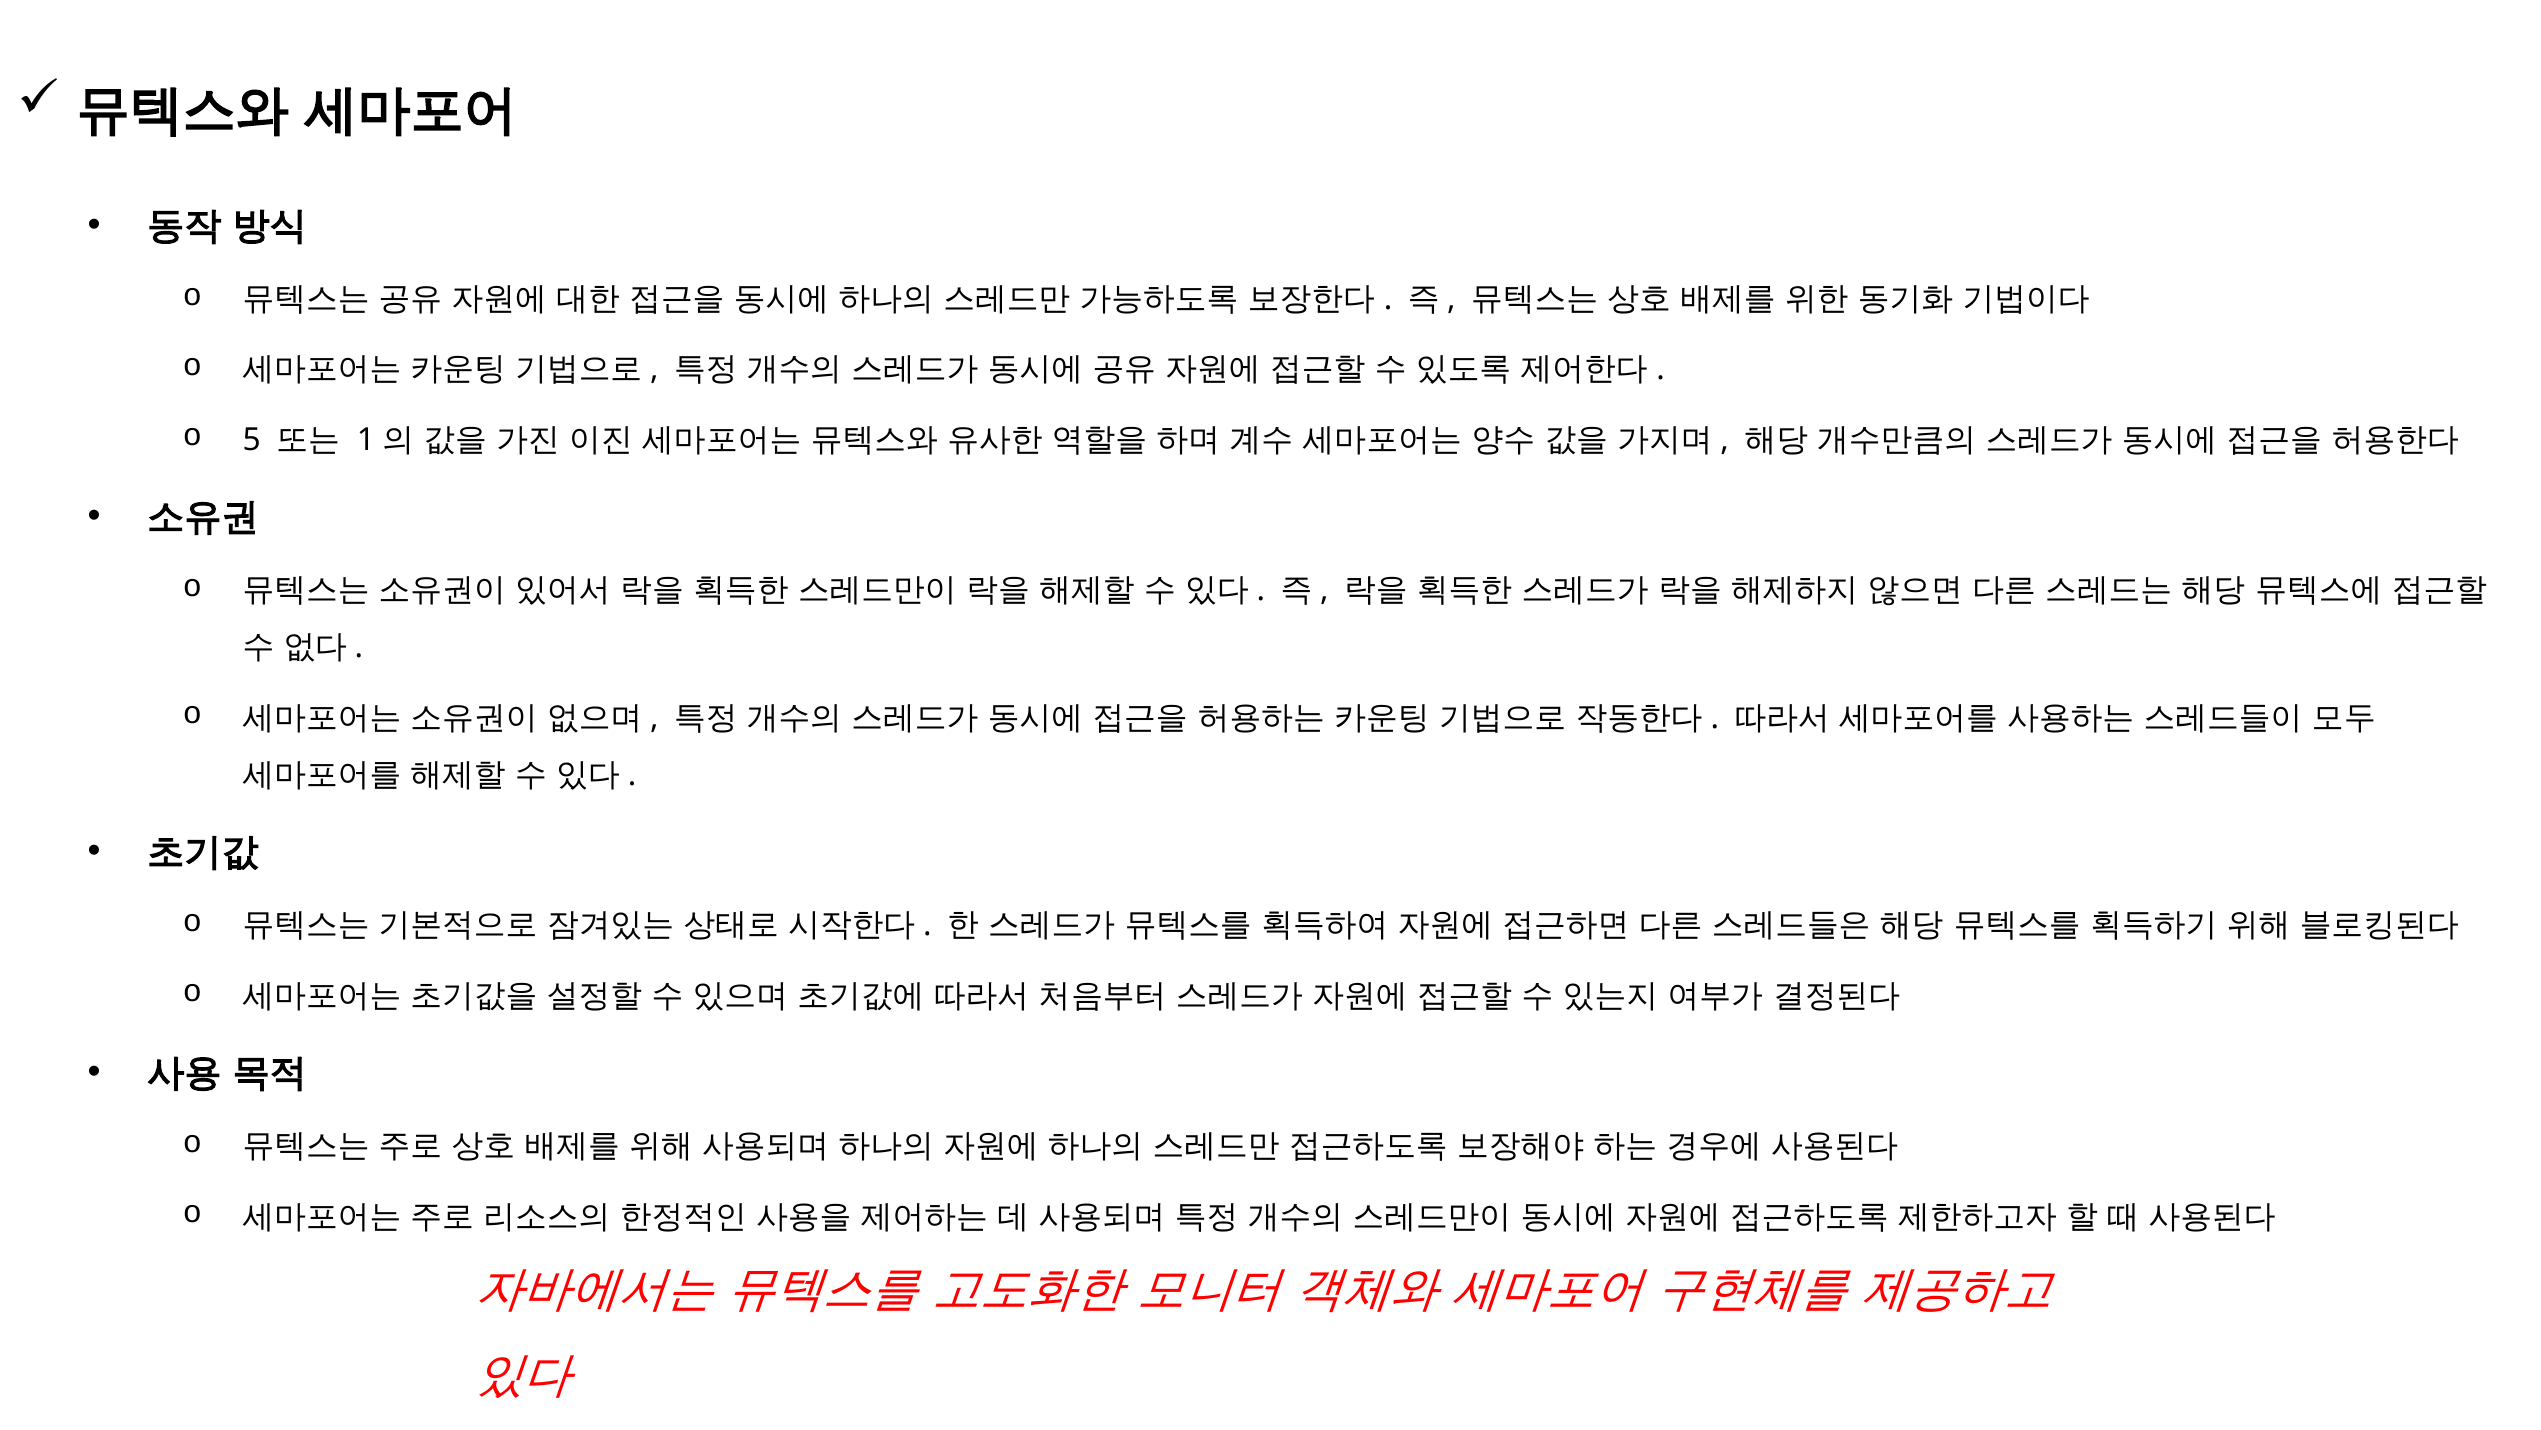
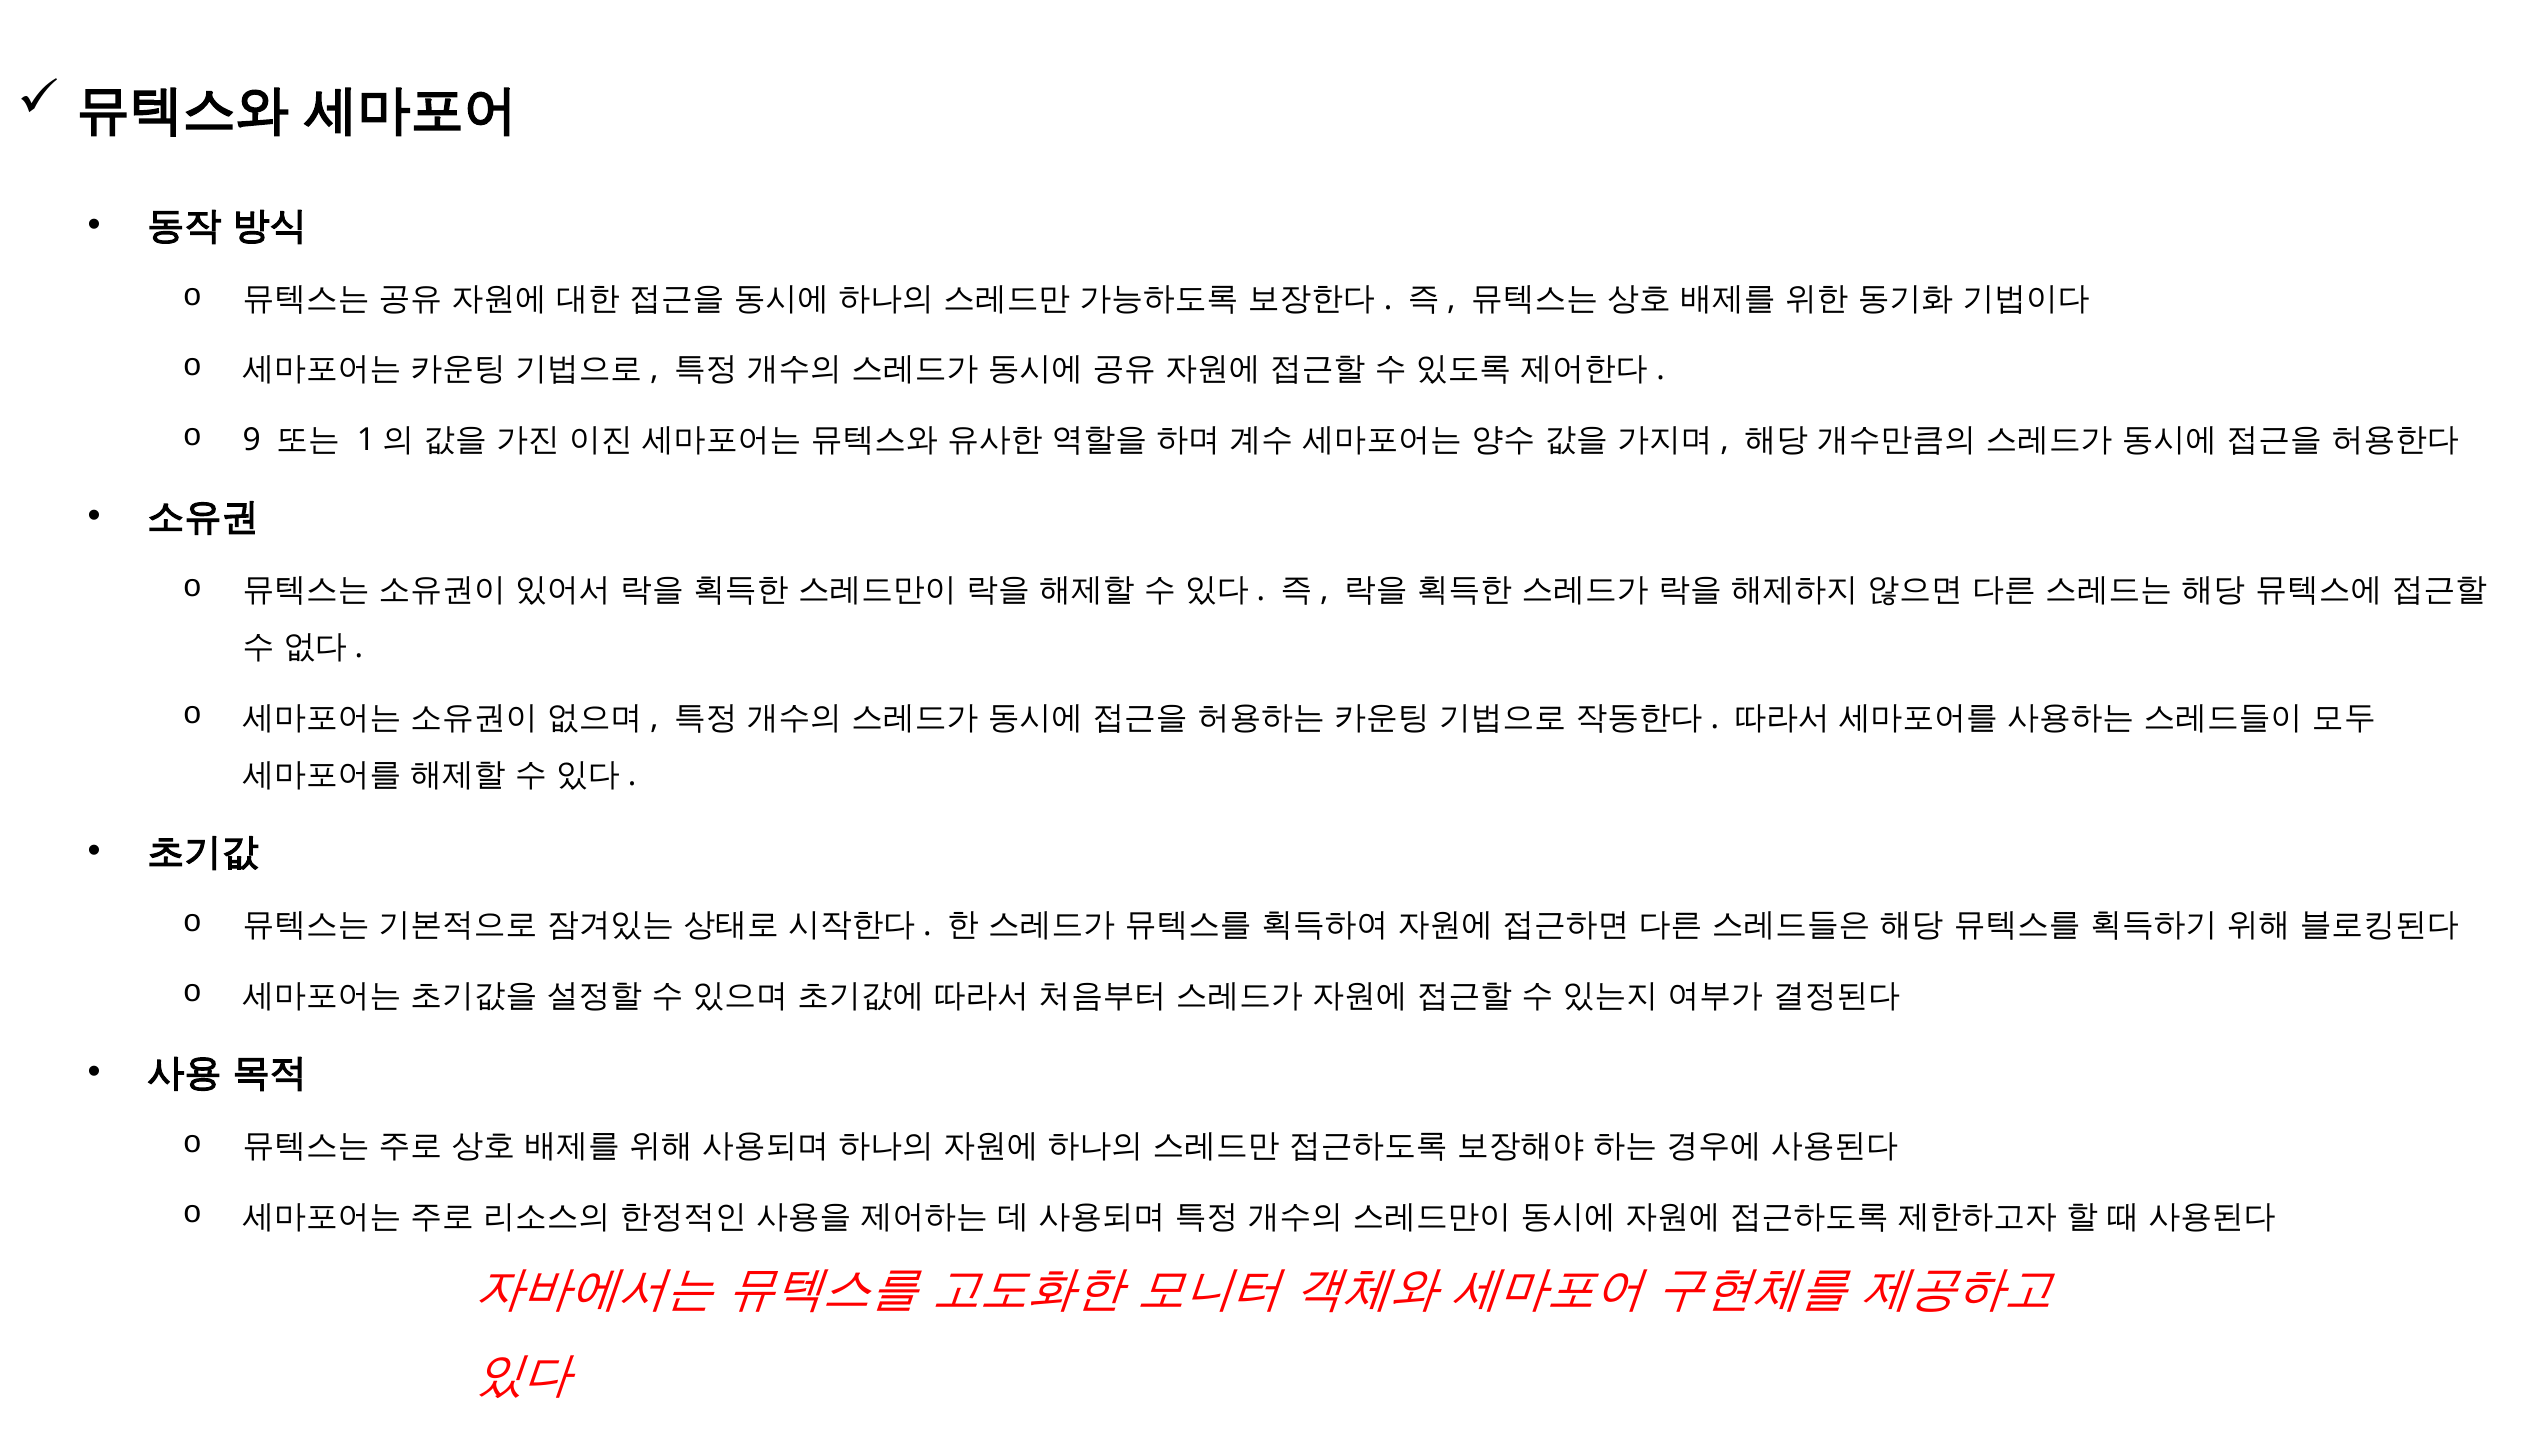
5: 5 -> 9 (252, 440)
